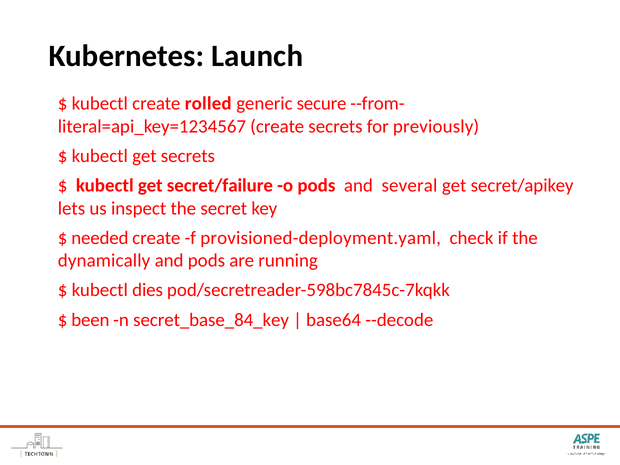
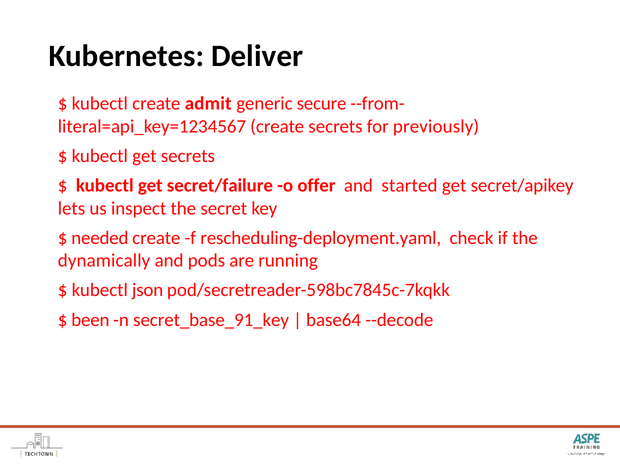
Launch: Launch -> Deliver (257, 56)
rolled: rolled -> admit (208, 104)
o pods: pods -> offer (316, 186)
several: several -> started (409, 186)
provisioned-deployment.yaml: provisioned-deployment.yaml -> rescheduling-deployment.yaml (321, 238)
dies: dies -> json (148, 290)
secret_base_84_key: secret_base_84_key -> secret_base_91_key (211, 320)
